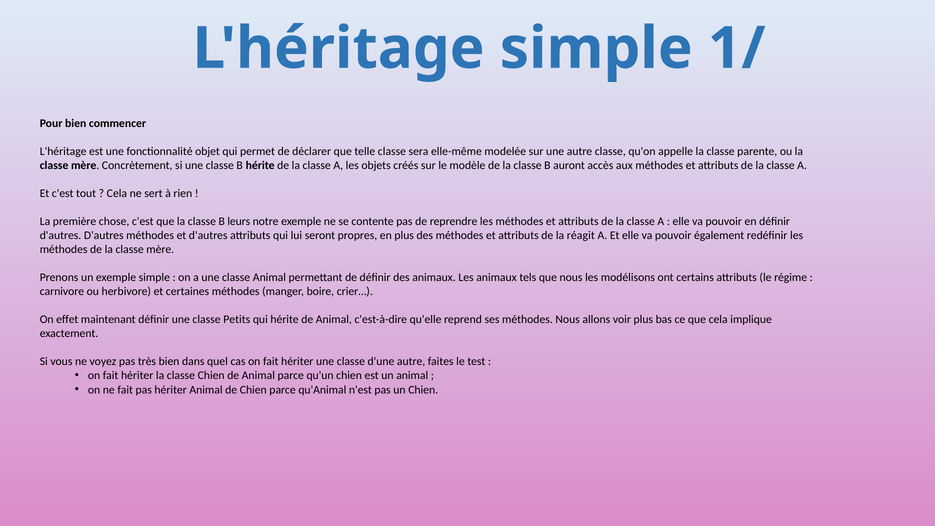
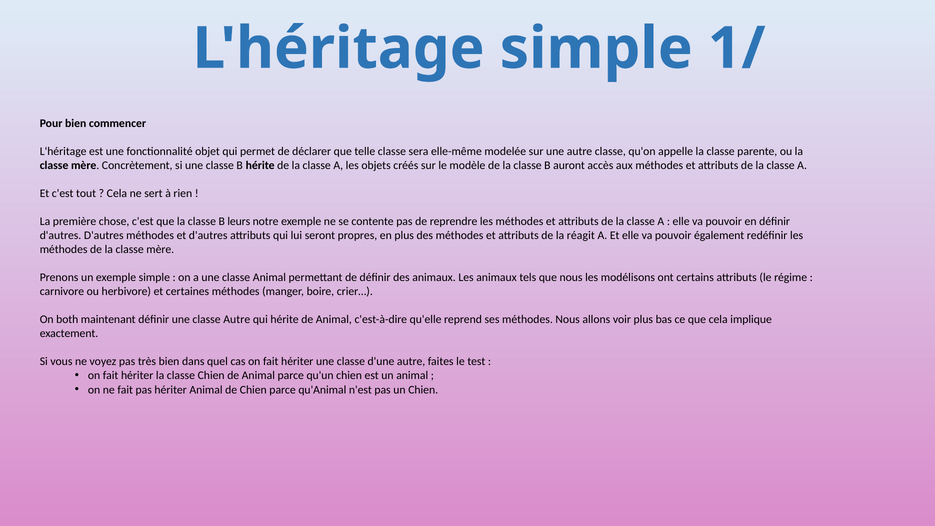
effet: effet -> both (67, 319)
classe Petits: Petits -> Autre (237, 319)
